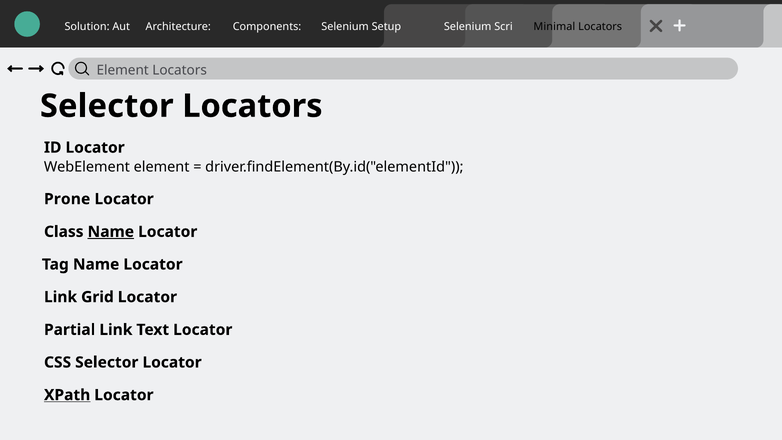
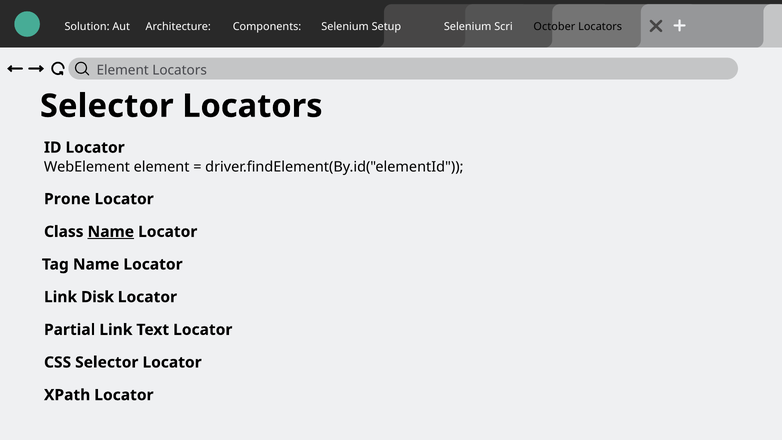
Minimal: Minimal -> October (554, 27)
Grid: Grid -> Disk (97, 297)
XPath underline: present -> none (67, 395)
